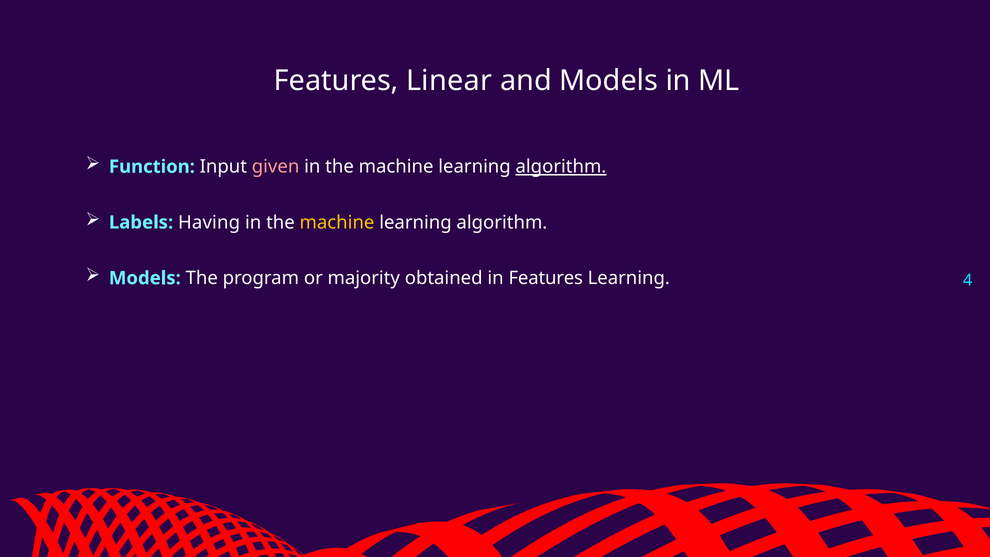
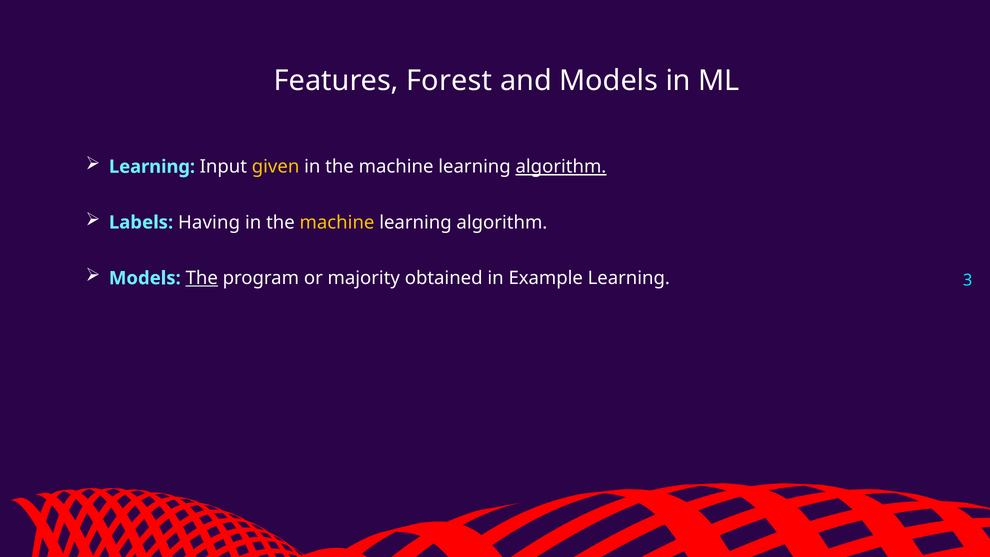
Linear: Linear -> Forest (449, 81)
Function: Function -> Learning (152, 167)
given colour: pink -> yellow (276, 167)
The underline: none -> present (202, 278)
in Features: Features -> Example (546, 278)
4: 4 -> 3 (968, 280)
